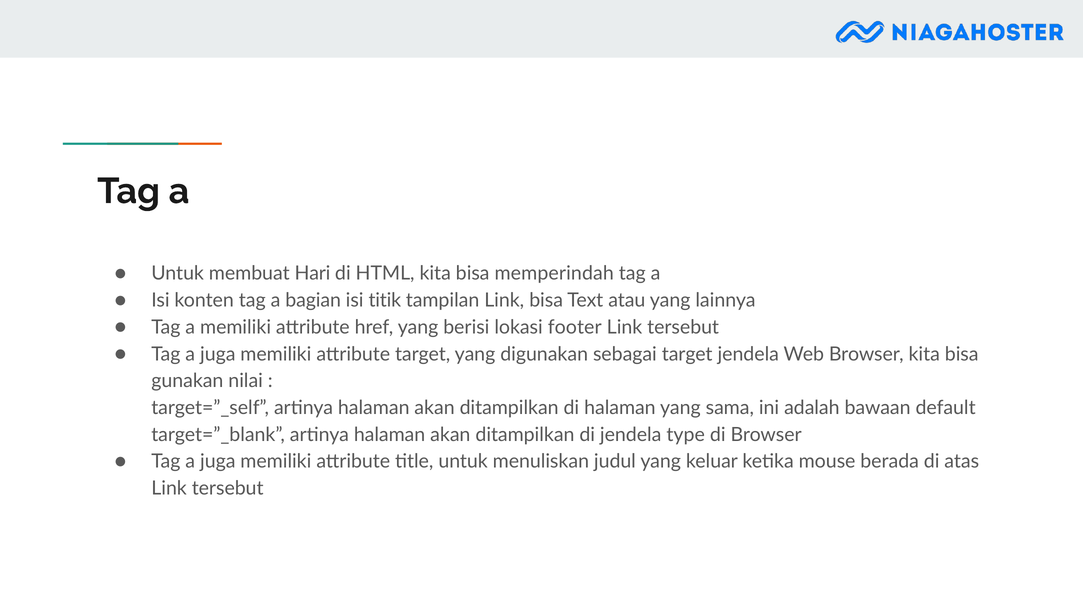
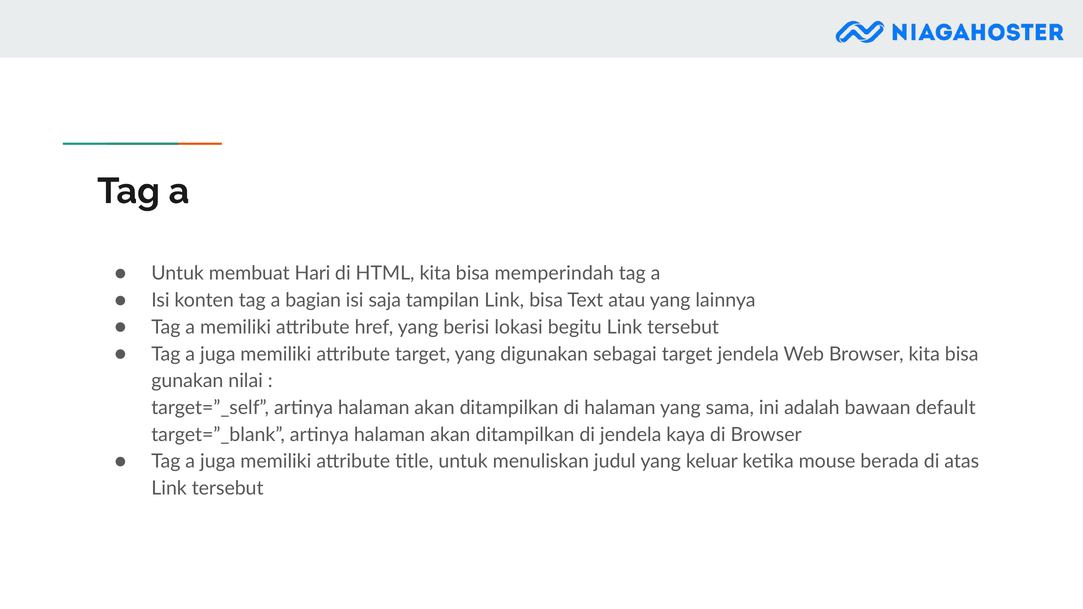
titik: titik -> saja (385, 300)
footer: footer -> begitu (575, 327)
type: type -> kaya (686, 435)
